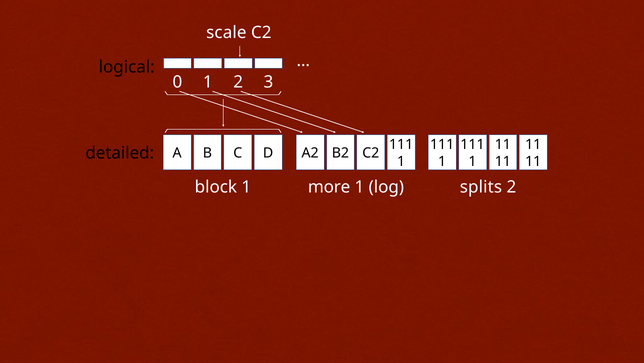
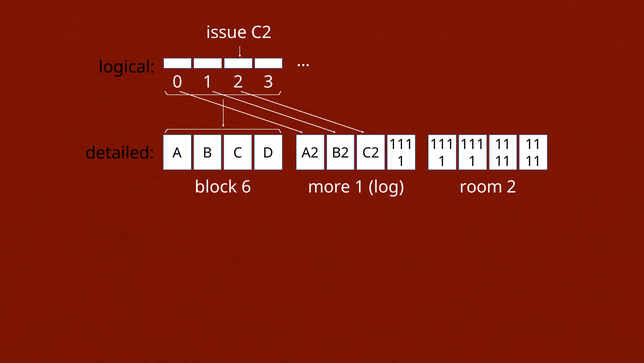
scale: scale -> issue (226, 32)
block 1: 1 -> 6 (246, 187)
splits: splits -> room (481, 187)
